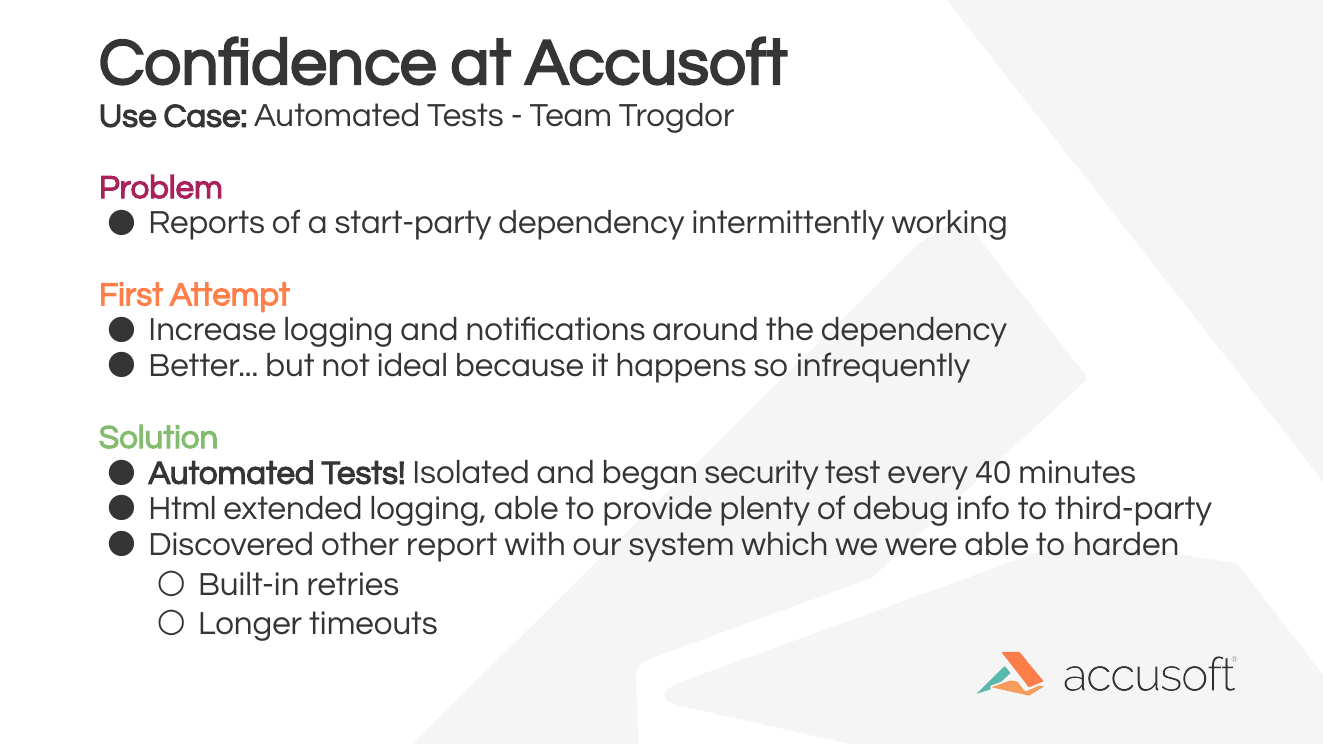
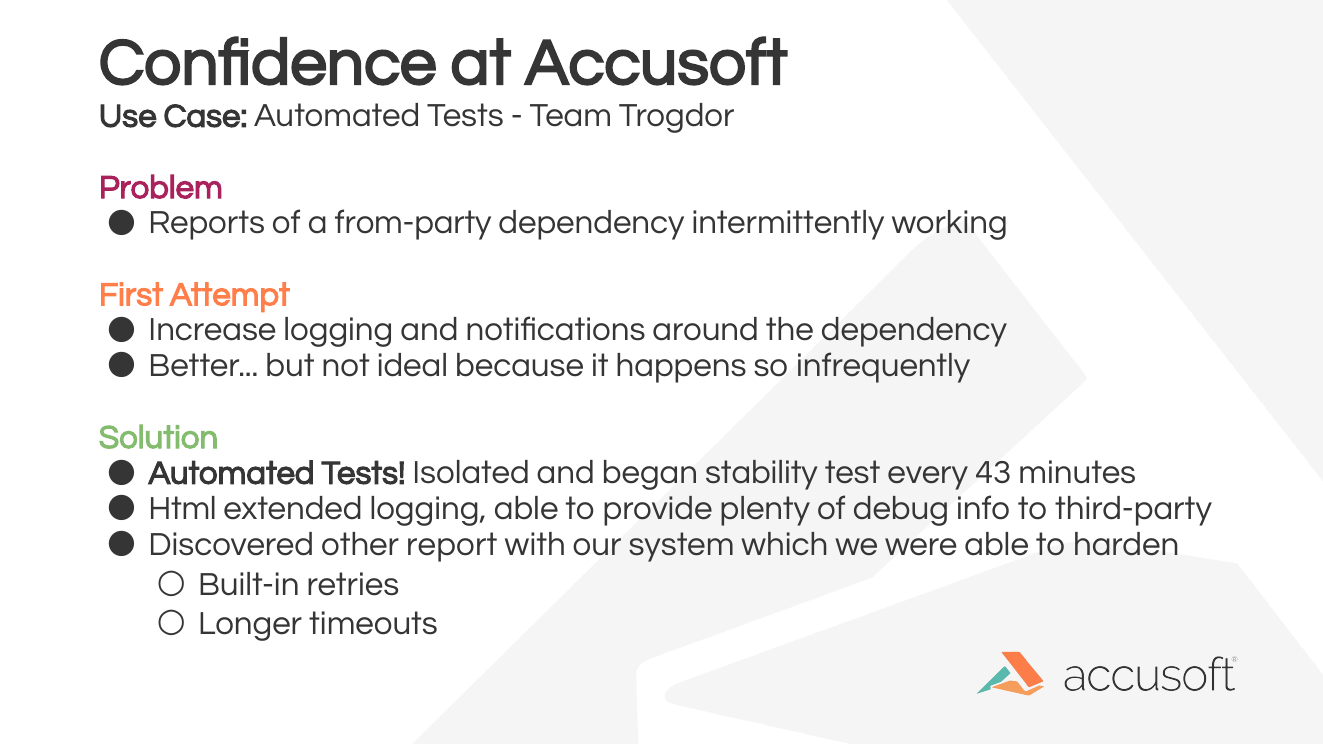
start-party: start-party -> from-party (413, 223)
security: security -> stability (761, 473)
40: 40 -> 43 (993, 473)
